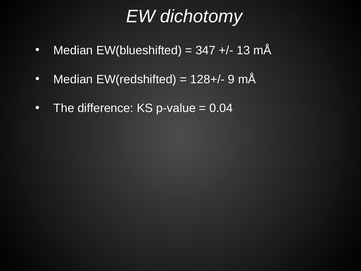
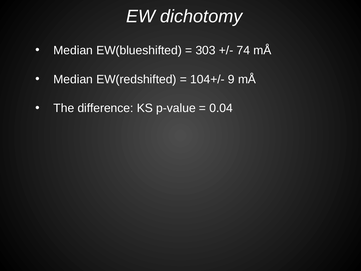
347: 347 -> 303 (206, 50)
13: 13 -> 74 (243, 50)
128+/-: 128+/- -> 104+/- (207, 79)
